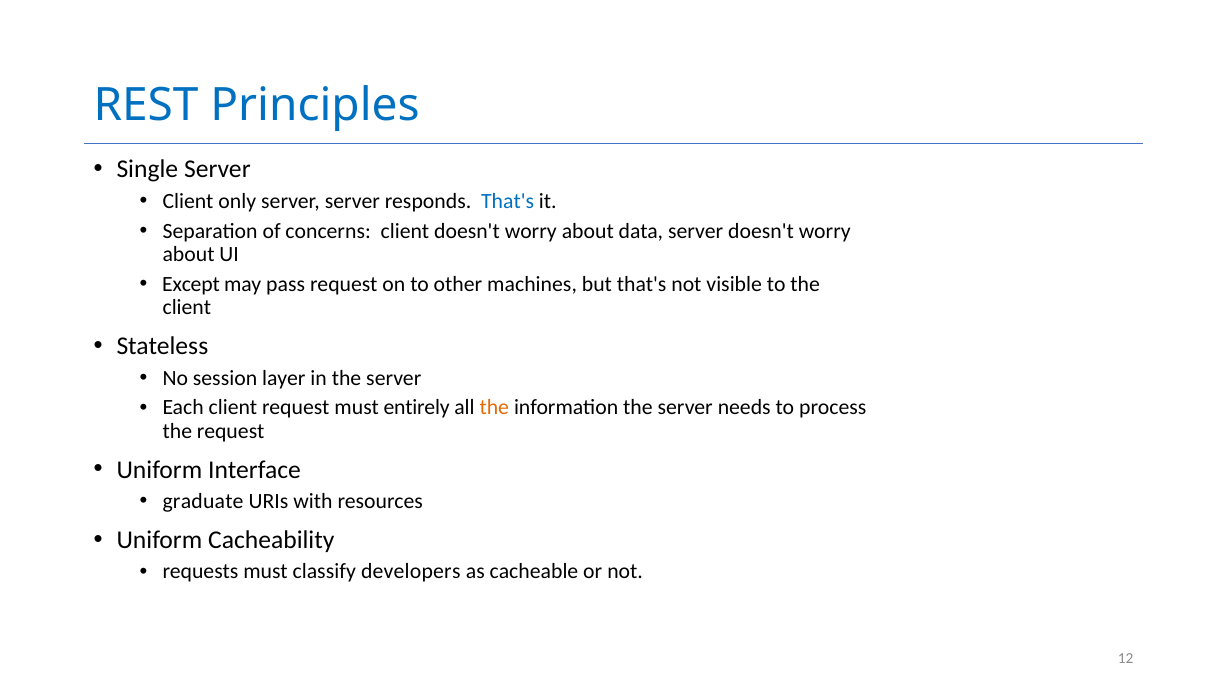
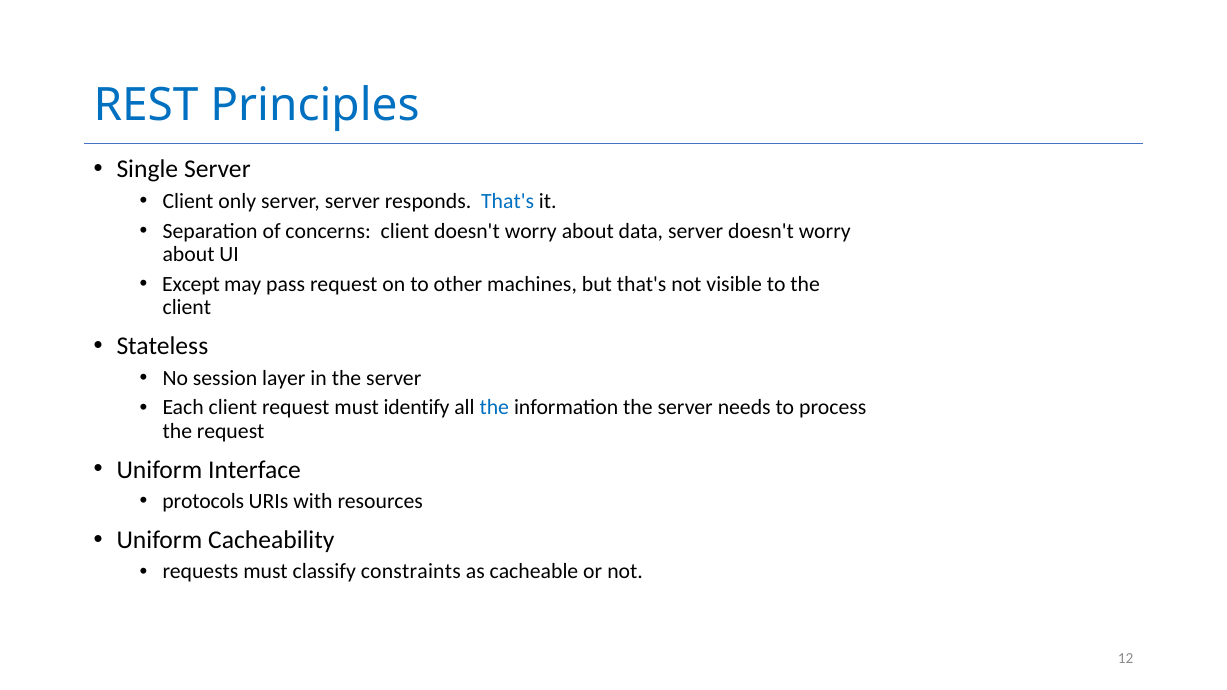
entirely: entirely -> identify (417, 408)
the colour: orange -> blue (494, 408)
graduate: graduate -> protocols (203, 502)
developers: developers -> constraints (411, 572)
